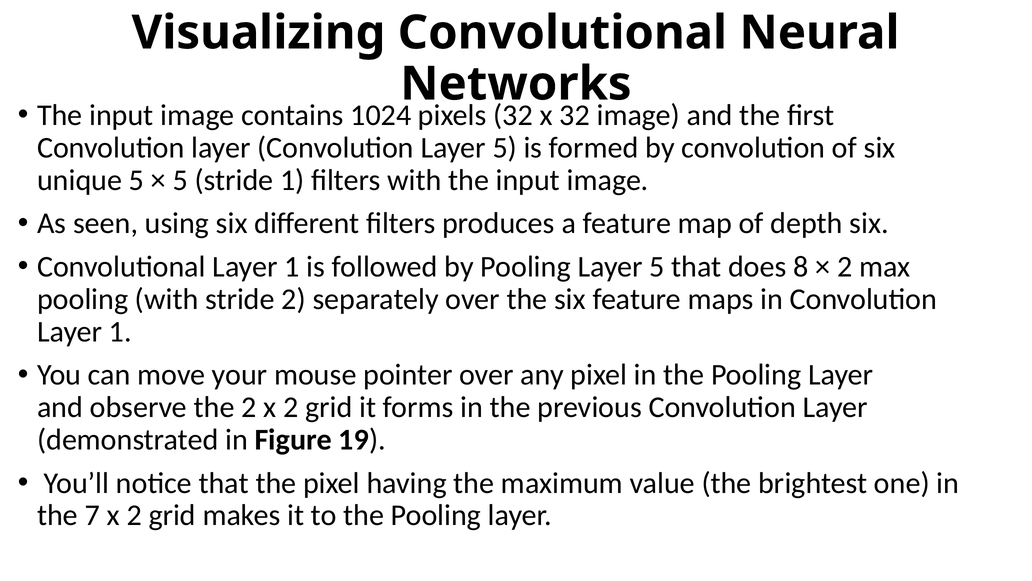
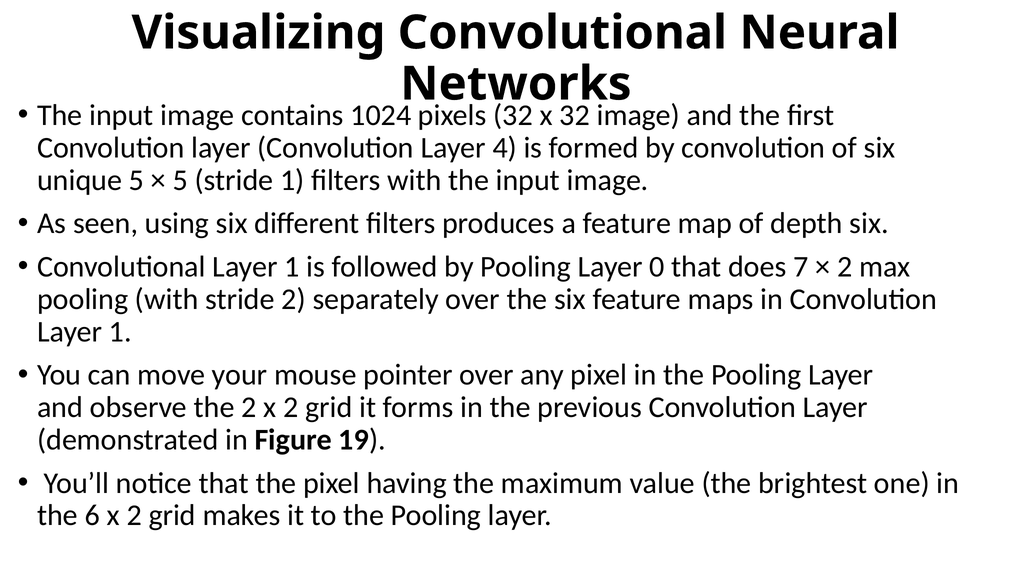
Convolution Layer 5: 5 -> 4 (505, 148)
Pooling Layer 5: 5 -> 0 (657, 266)
8: 8 -> 7 (801, 266)
7: 7 -> 6 (92, 515)
